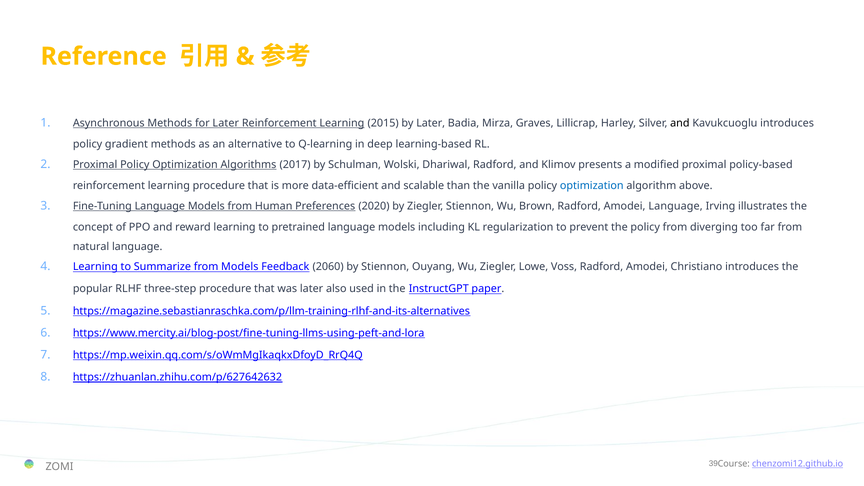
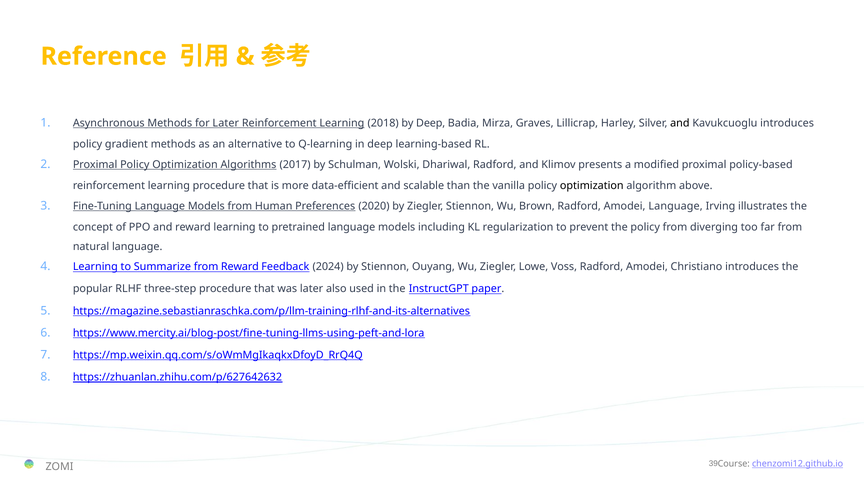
2015: 2015 -> 2018 (383, 123)
by Later: Later -> Deep (431, 123)
optimization colour: blue -> black (592, 186)
from Models: Models -> Reward (240, 267)
2060: 2060 -> 2024 (328, 267)
